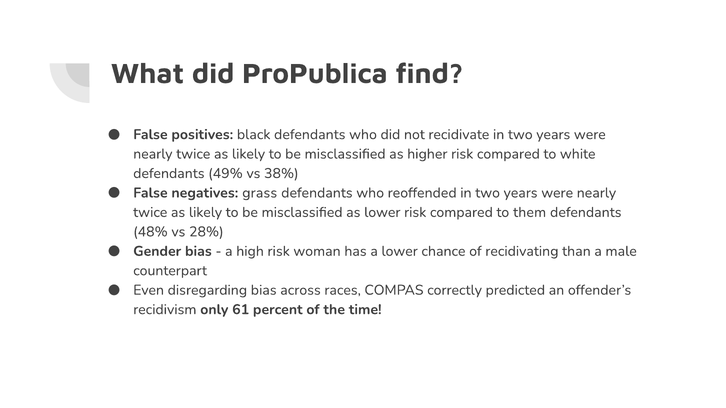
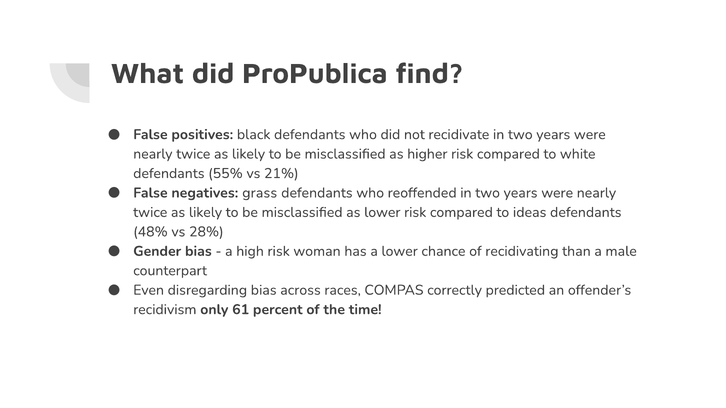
49%: 49% -> 55% (225, 174)
38%: 38% -> 21% (281, 174)
them: them -> ideas (530, 212)
